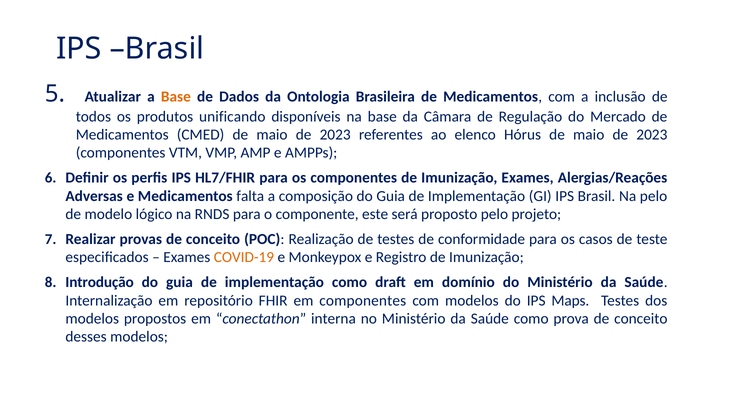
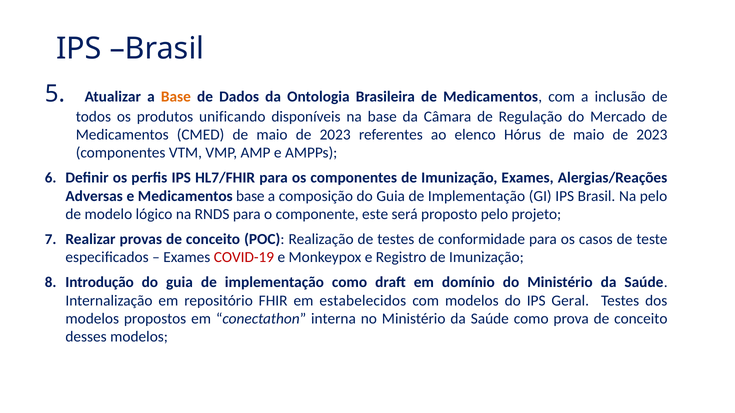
Medicamentos falta: falta -> base (250, 196)
COVID-19 colour: orange -> red (244, 258)
em componentes: componentes -> estabelecidos (363, 301)
Maps: Maps -> Geral (570, 301)
